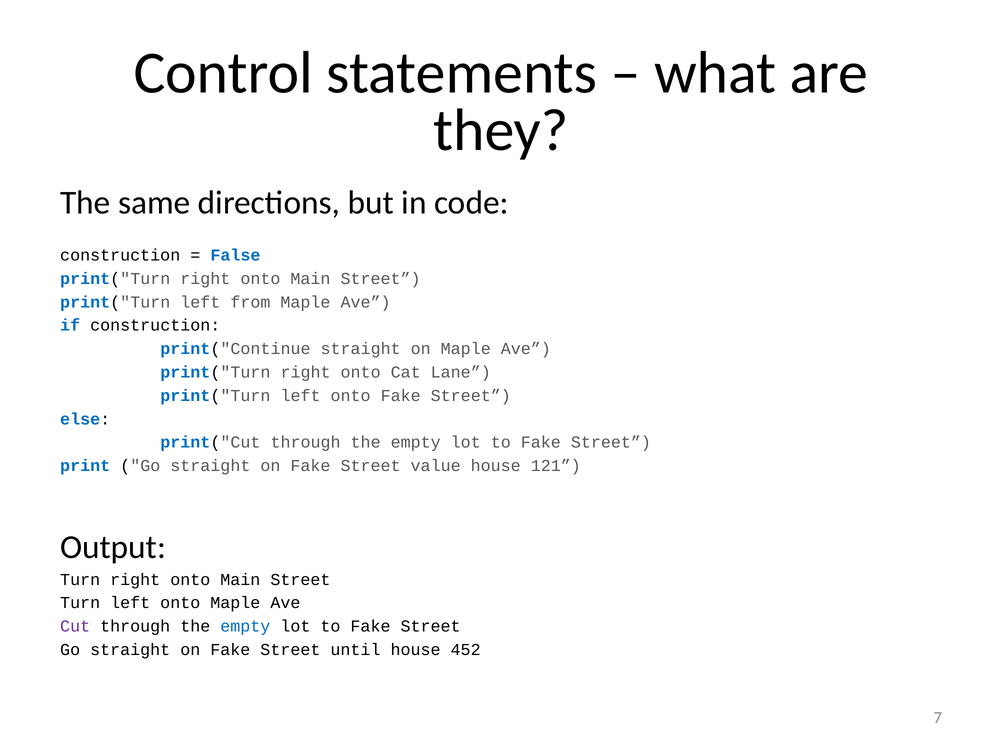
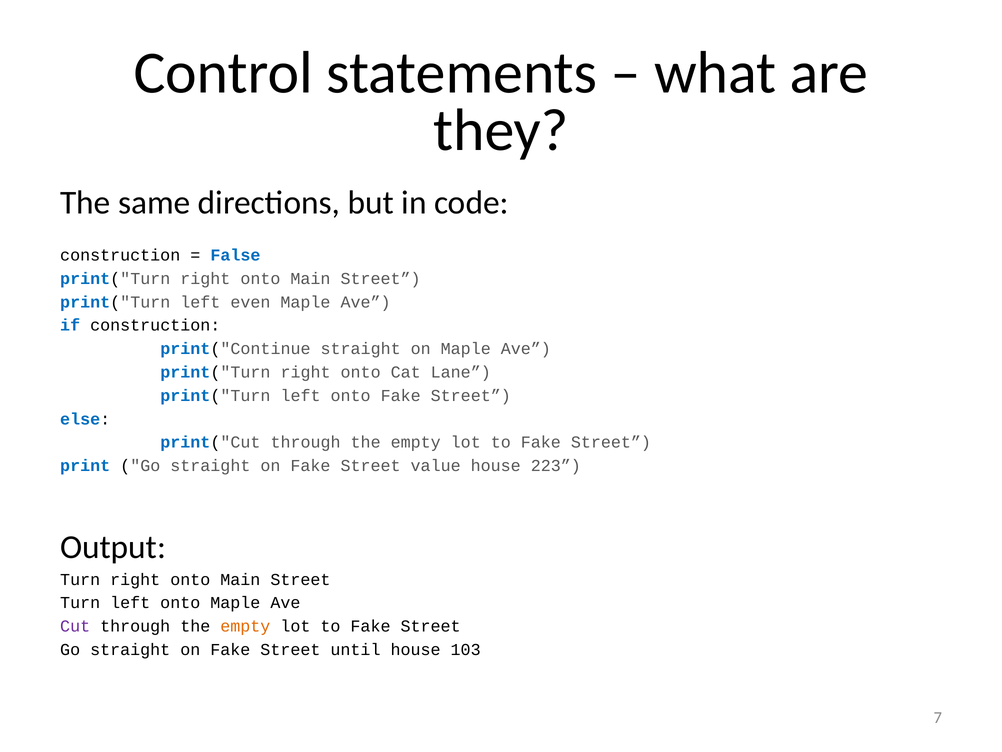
from: from -> even (250, 302)
121: 121 -> 223 (556, 466)
empty colour: blue -> orange (245, 626)
452: 452 -> 103 (466, 649)
